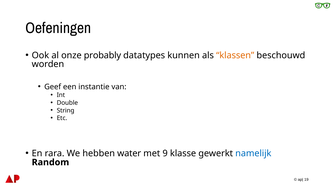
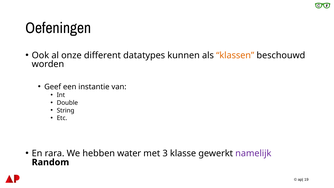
probably: probably -> different (102, 55)
9: 9 -> 3 (165, 153)
namelijk colour: blue -> purple (253, 153)
